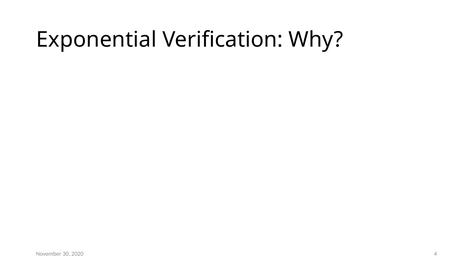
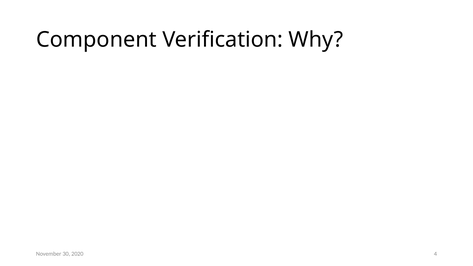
Exponential: Exponential -> Component (96, 40)
